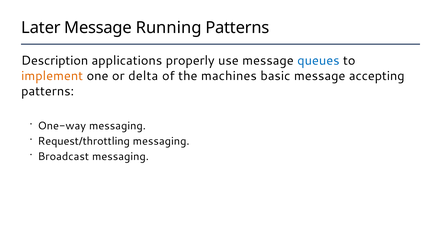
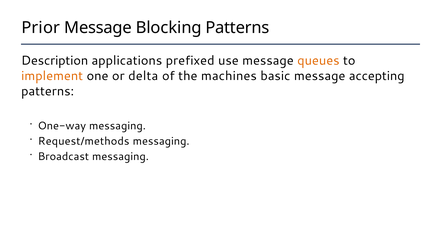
Later: Later -> Prior (41, 28)
Running: Running -> Blocking (169, 28)
properly: properly -> prefixed (190, 61)
queues colour: blue -> orange (318, 61)
Request/throttling: Request/throttling -> Request/methods (84, 141)
